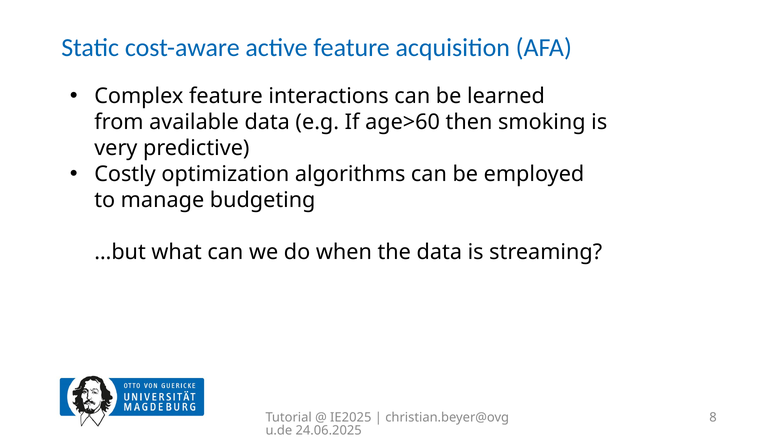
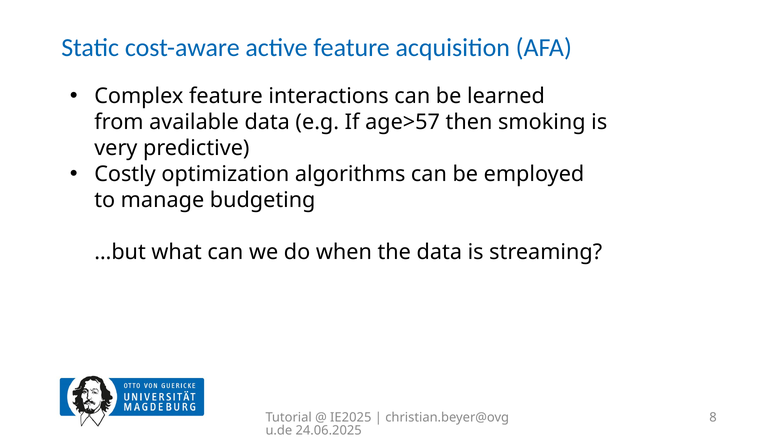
age>60: age>60 -> age>57 (403, 122)
